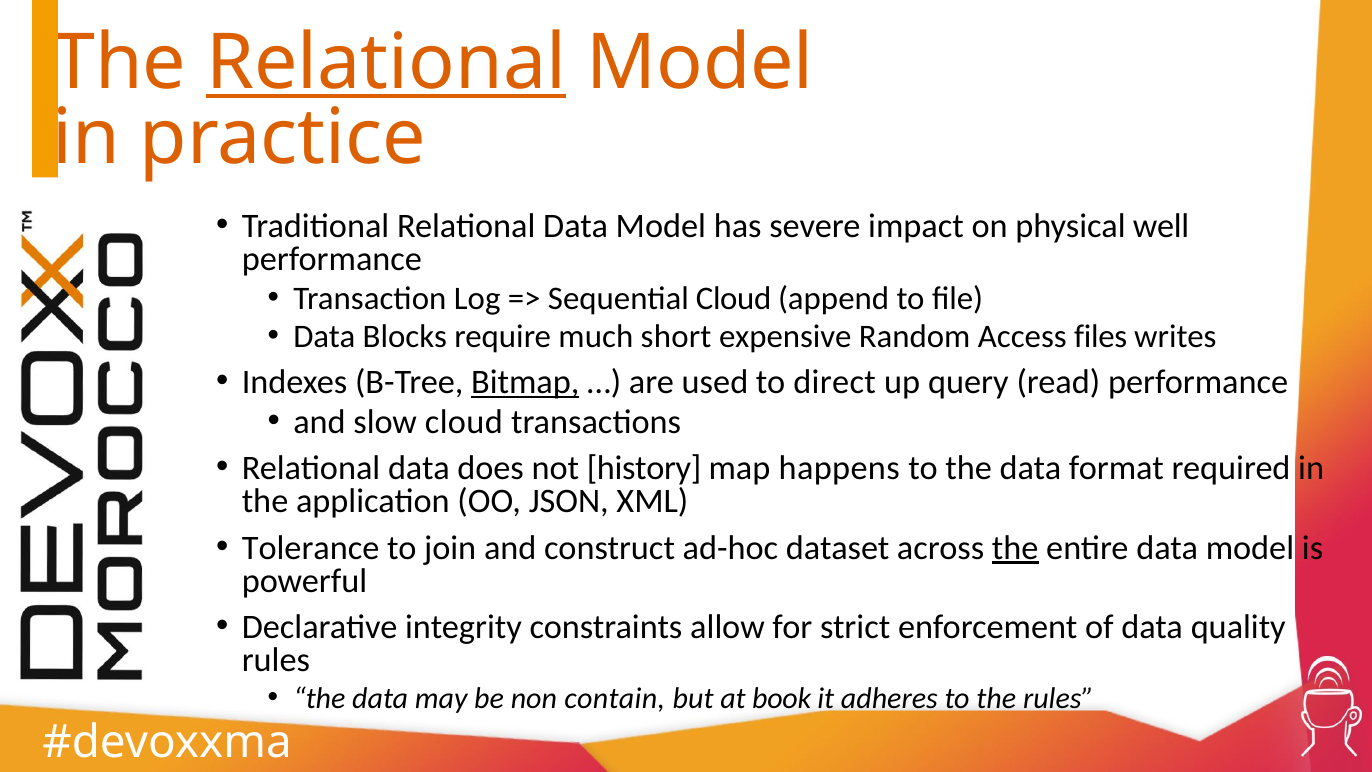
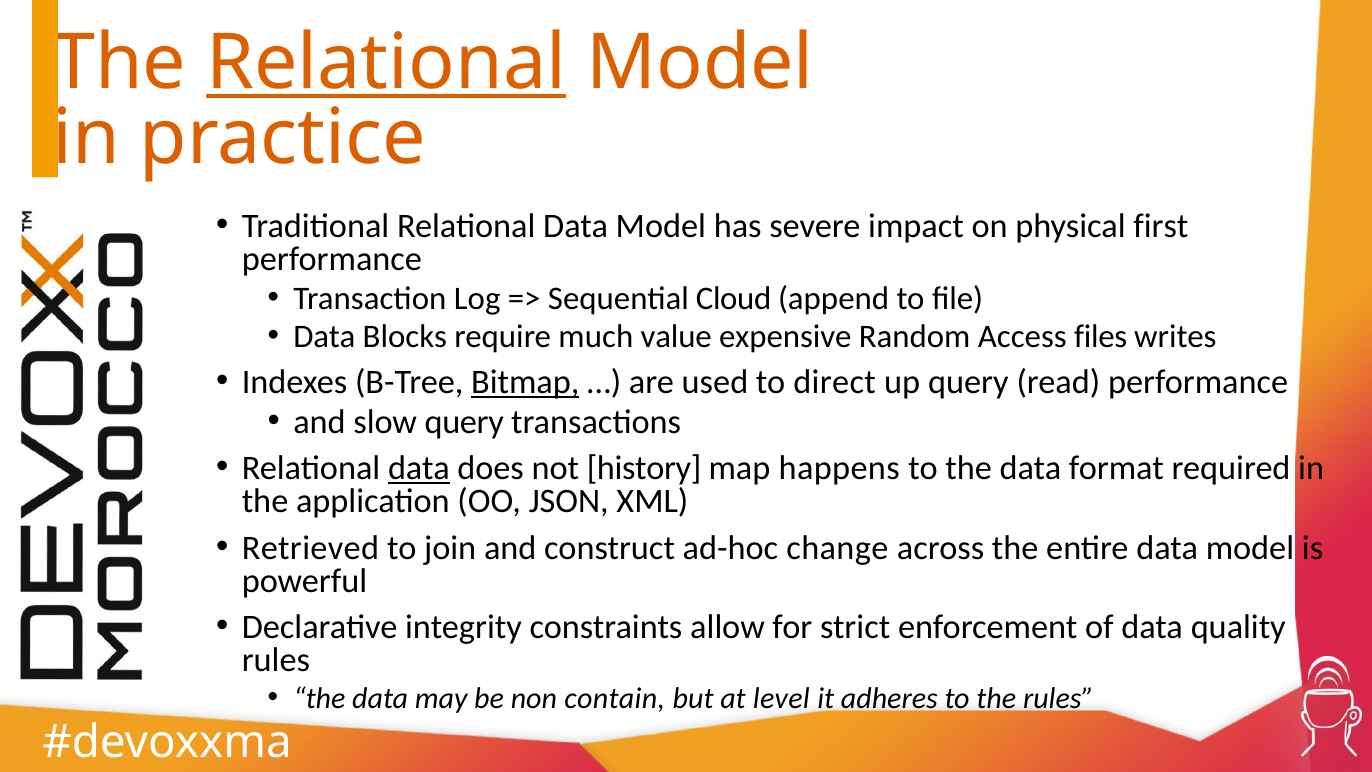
well: well -> first (1161, 226)
short: short -> value (676, 337)
slow cloud: cloud -> query (464, 422)
data underline: none -> present (419, 468)
Tolerance: Tolerance -> Retrieved (310, 548)
dataset: dataset -> change (837, 548)
the underline: present -> none (1015, 548)
book: book -> level (781, 698)
